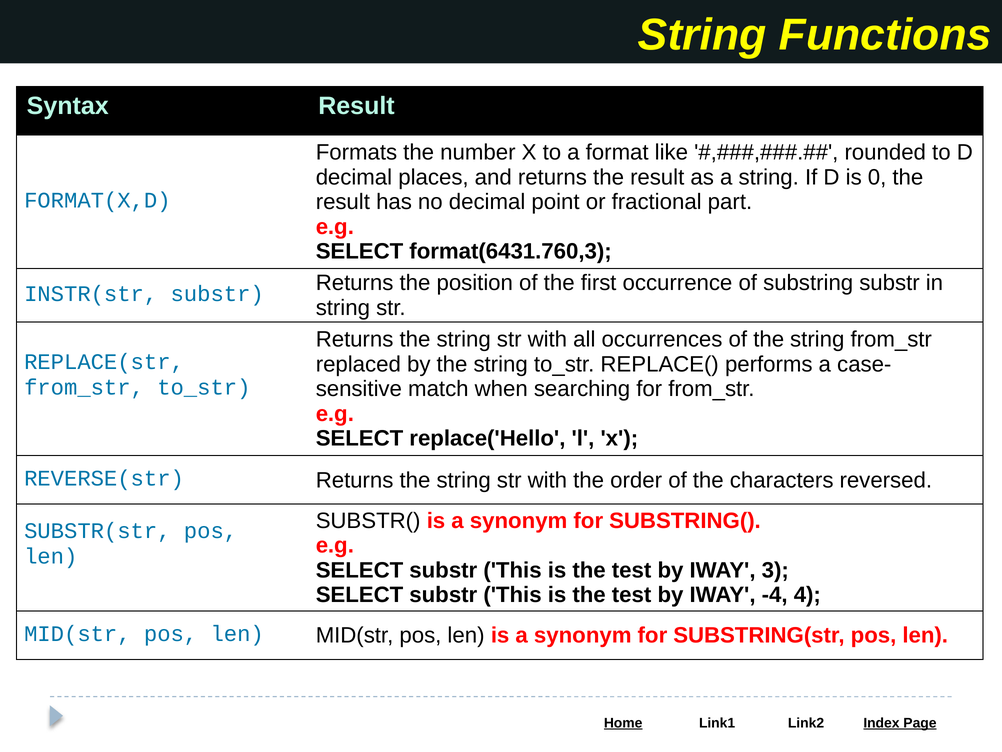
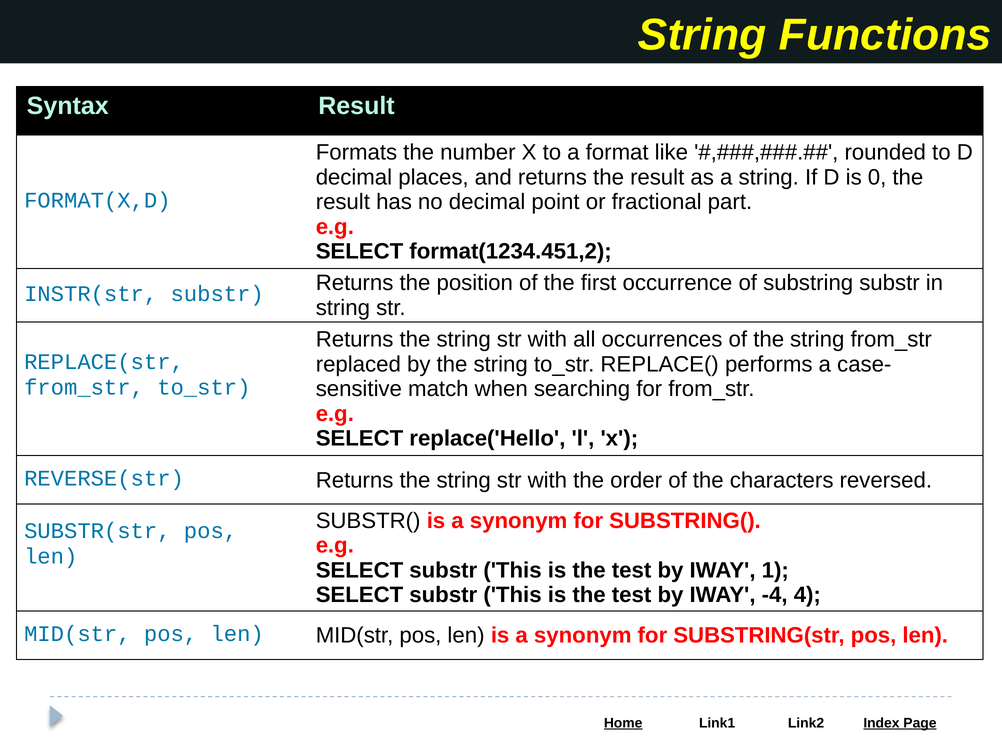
format(6431.760,3: format(6431.760,3 -> format(1234.451,2 (511, 251)
3: 3 -> 1 (775, 570)
